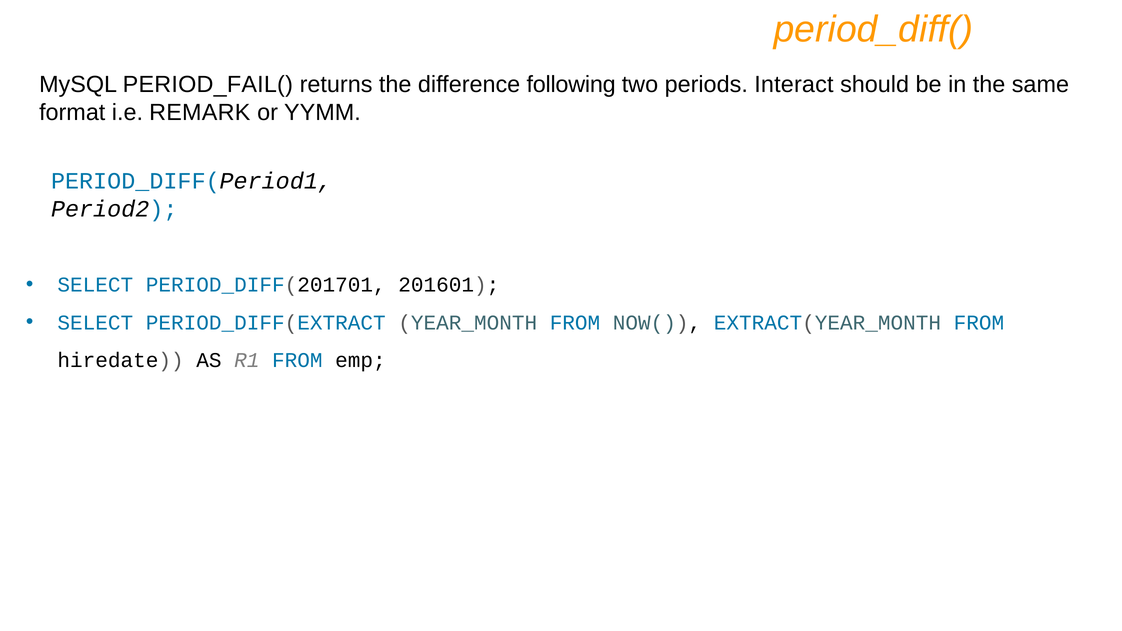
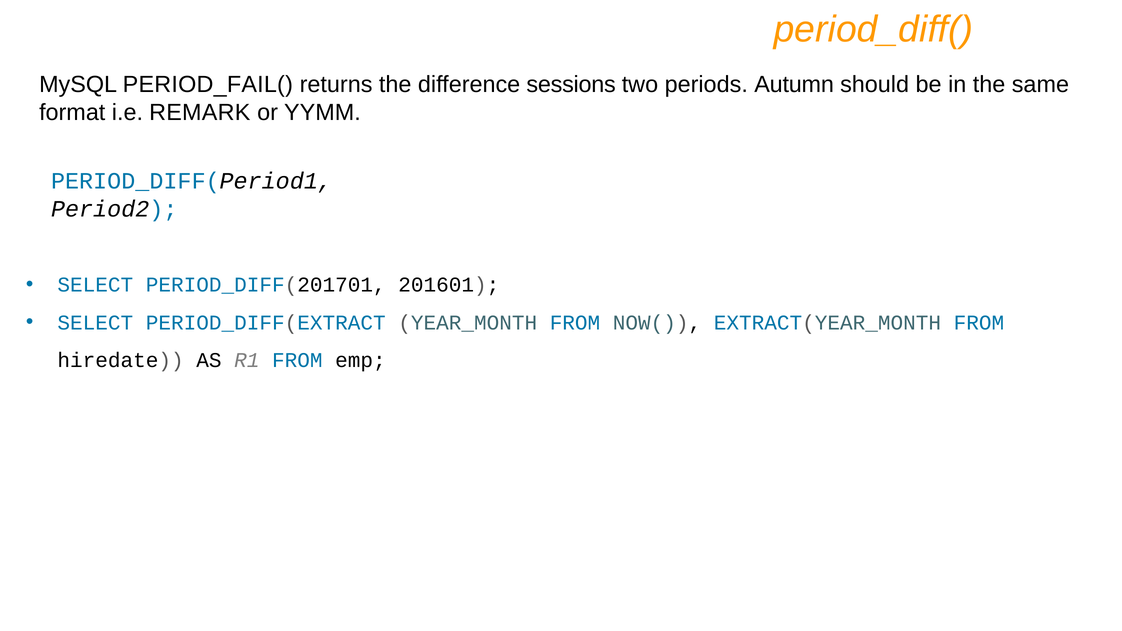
following: following -> sessions (571, 84)
Interact: Interact -> Autumn (794, 84)
